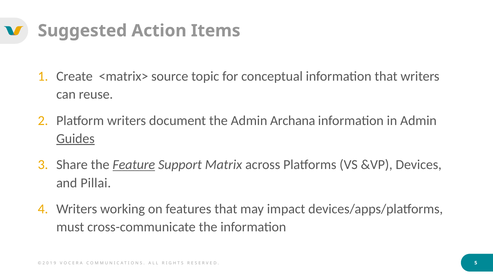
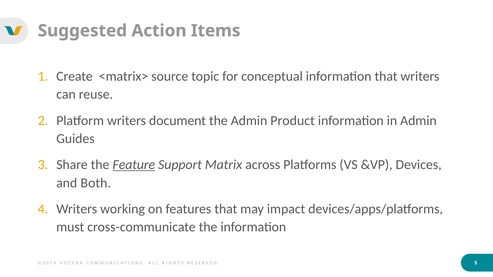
Archana: Archana -> Product (293, 121)
Guides underline: present -> none (75, 139)
Pillai: Pillai -> Both (96, 183)
